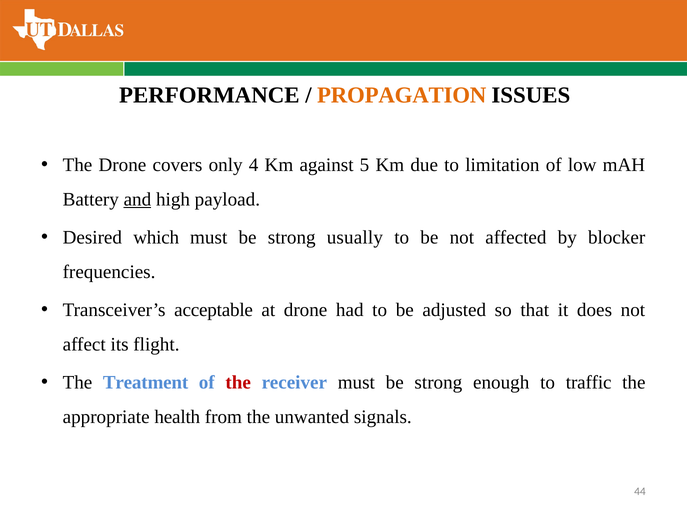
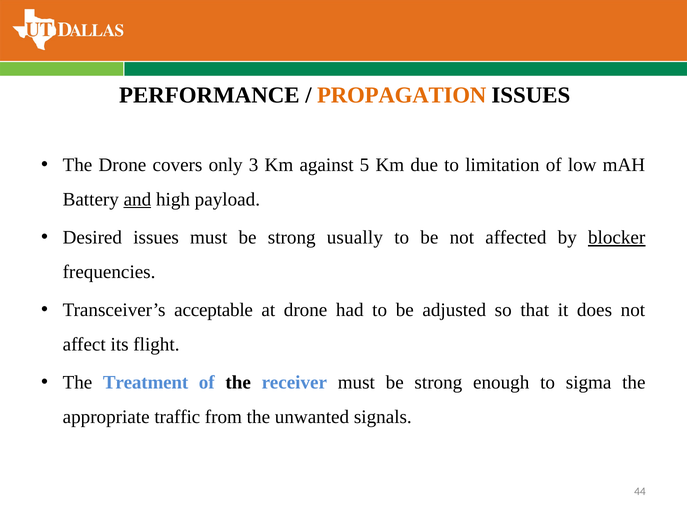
4: 4 -> 3 (254, 165)
Desired which: which -> issues (156, 238)
blocker underline: none -> present (617, 238)
the colour: red -> black (238, 383)
traffic: traffic -> sigma (589, 383)
health: health -> traffic (177, 417)
